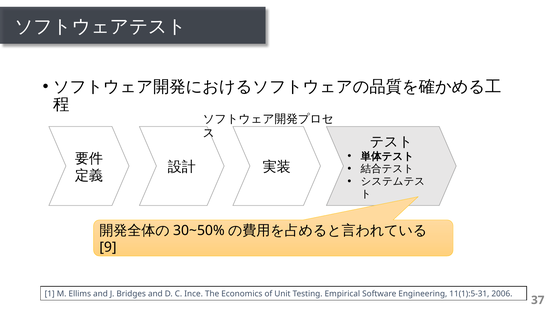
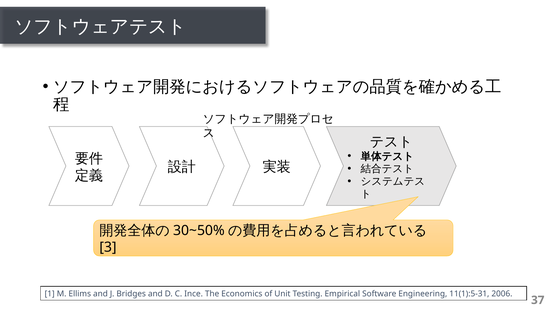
9: 9 -> 3 (108, 247)
